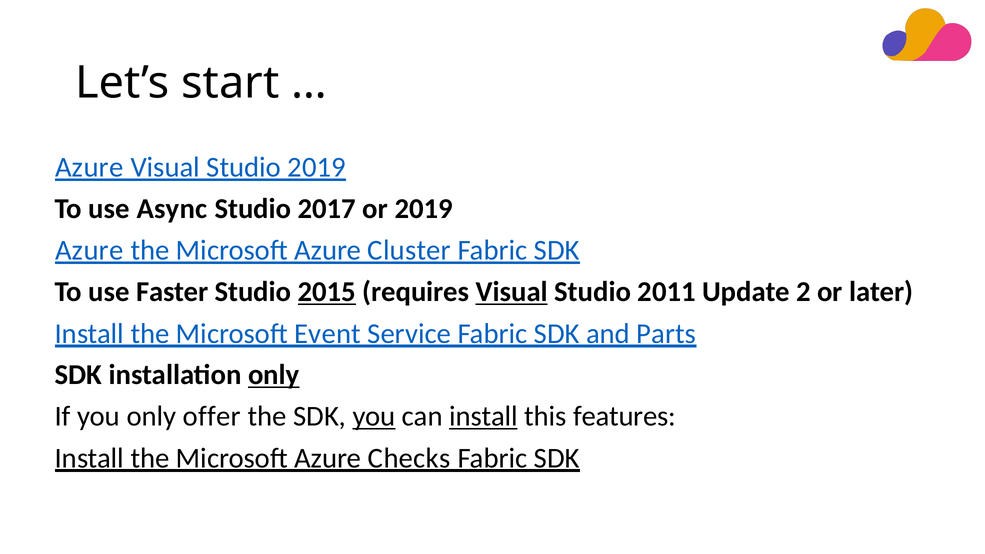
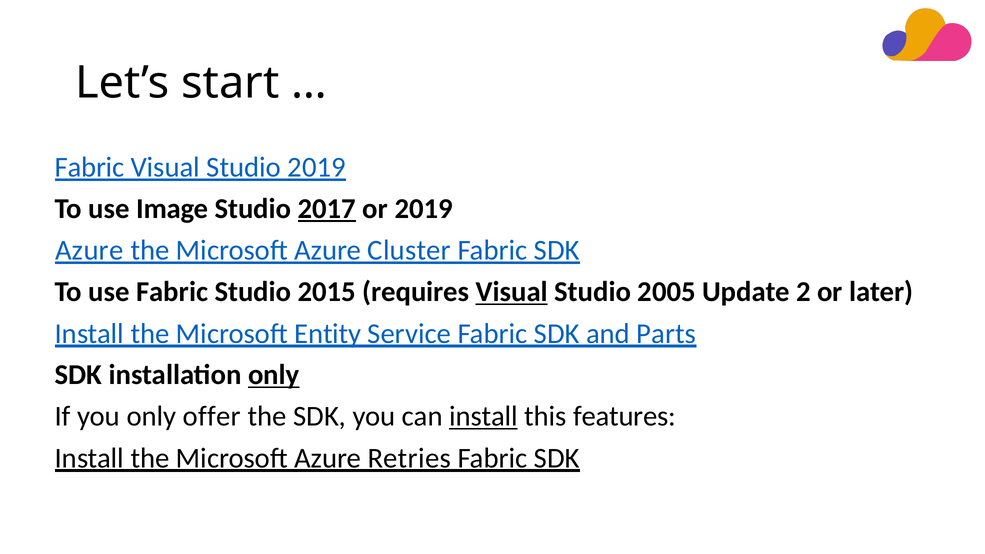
Azure: Azure -> Fabric (90, 167)
Async: Async -> Image (172, 209)
2017 underline: none -> present (327, 209)
use Faster: Faster -> Fabric (172, 292)
2015 underline: present -> none (327, 292)
2011: 2011 -> 2005 (667, 292)
Event: Event -> Entity (328, 334)
you underline: present -> none (374, 416)
Checks: Checks -> Retries (409, 458)
